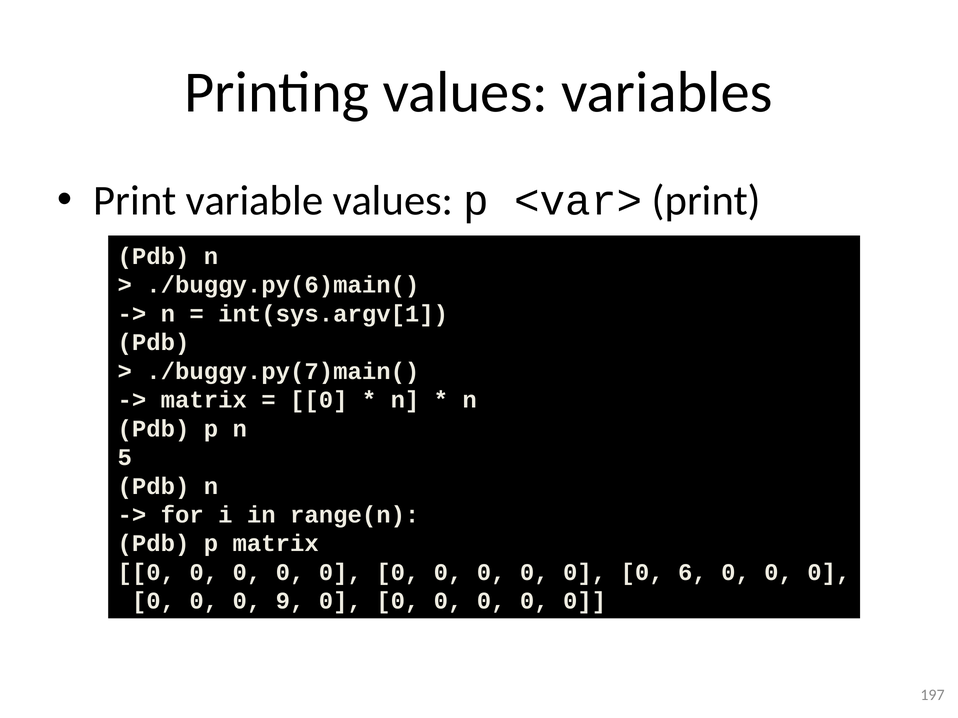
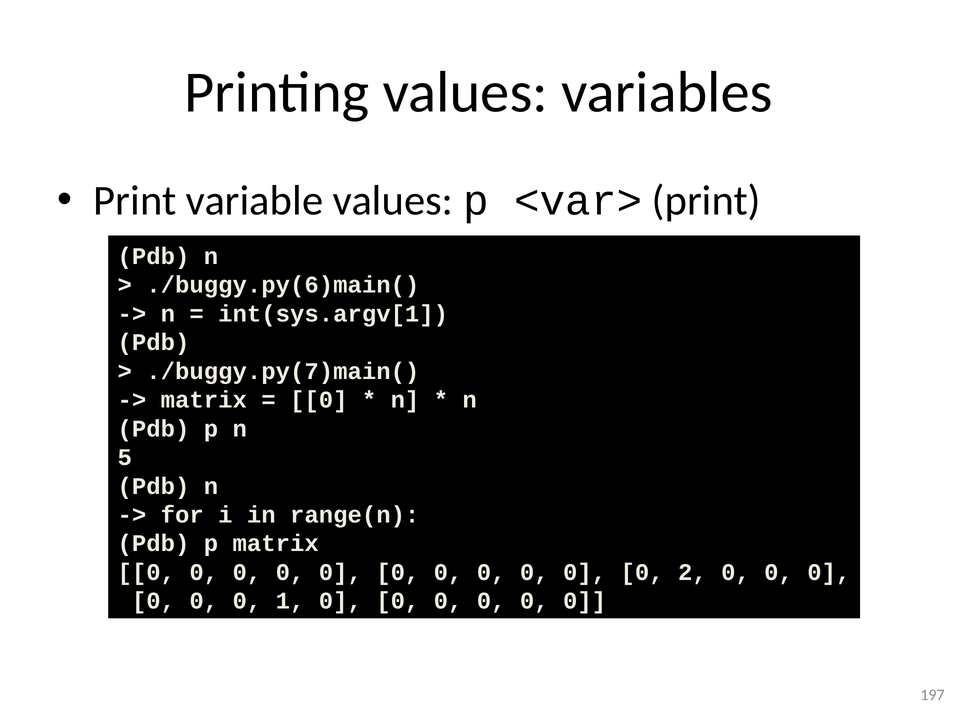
6: 6 -> 2 (692, 573)
9: 9 -> 1 (290, 601)
